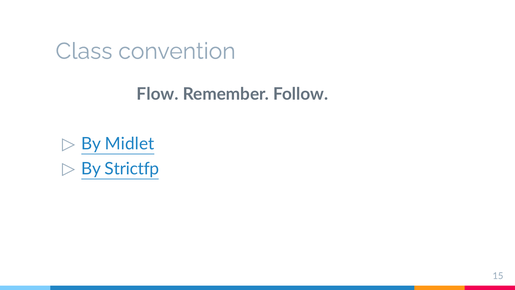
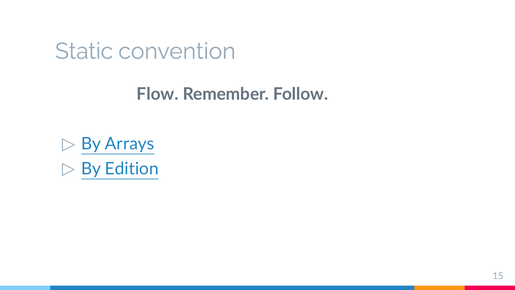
Class: Class -> Static (84, 51)
Midlet: Midlet -> Arrays (130, 144)
Strictfp: Strictfp -> Edition (132, 169)
